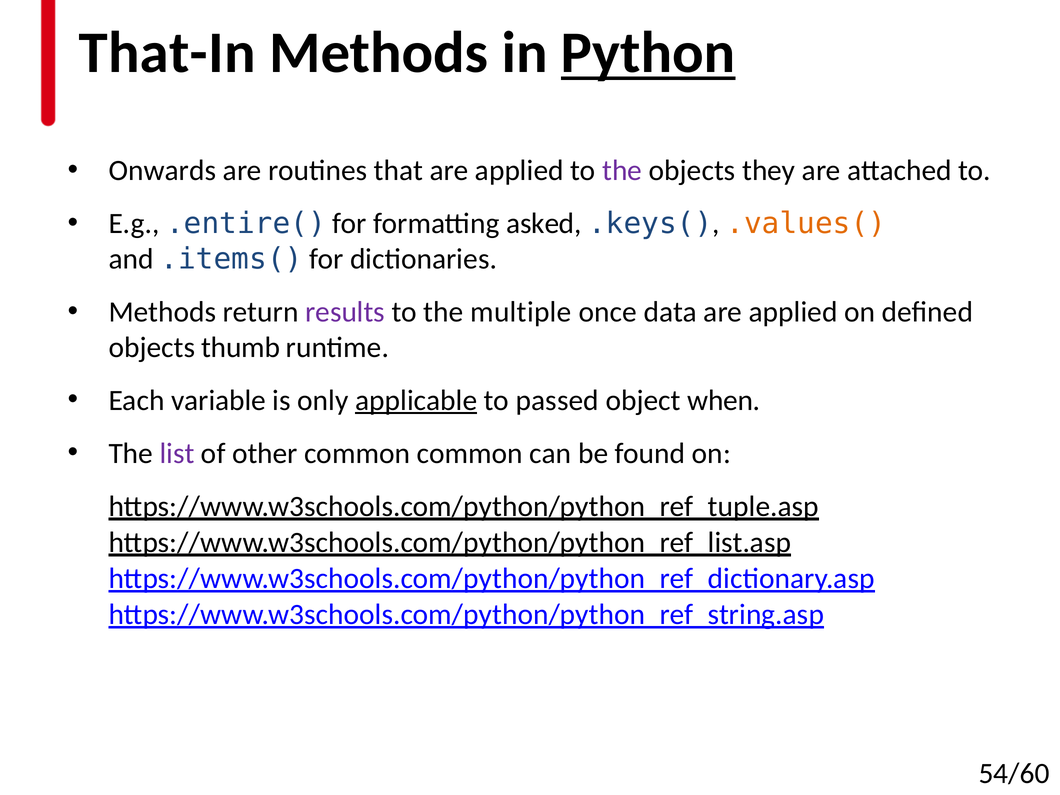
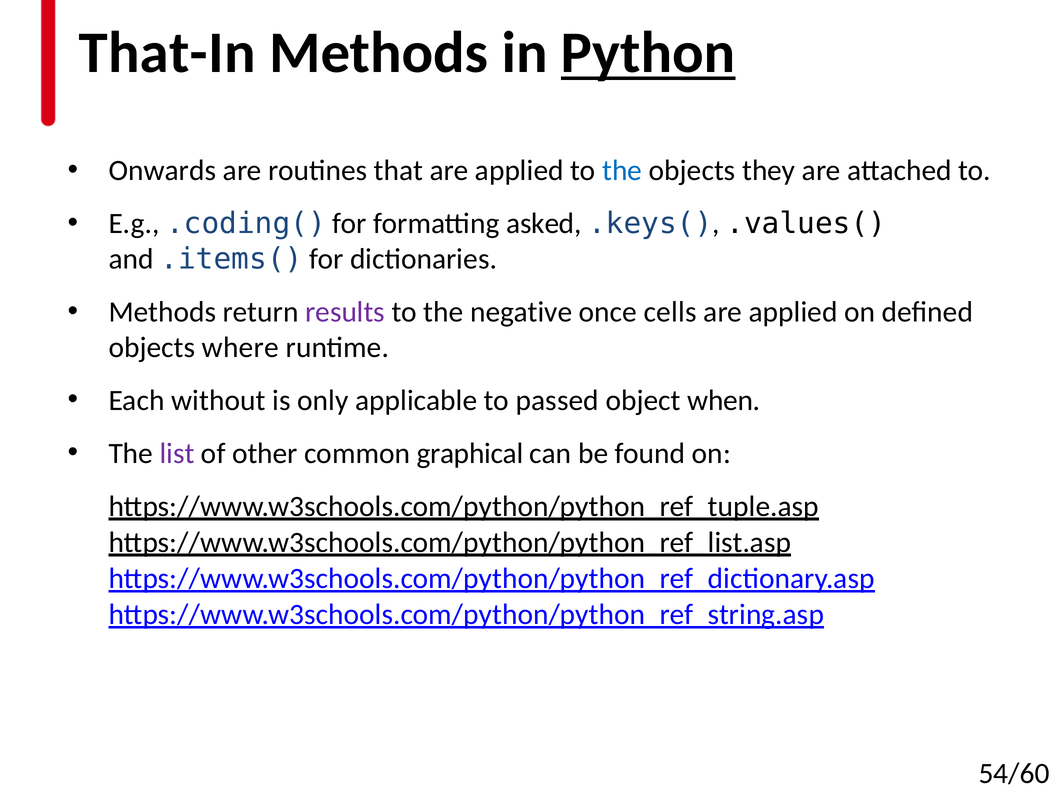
the colour: purple -> blue (622, 171)
.entire(: .entire( -> .coding( (246, 224)
.values( colour: orange -> black (806, 224)
multiple: multiple -> negative (521, 312)
data: data -> cells (670, 312)
thumb: thumb -> where (240, 347)
variable: variable -> without (218, 400)
applicable underline: present -> none (416, 400)
common common: common -> graphical (470, 453)
